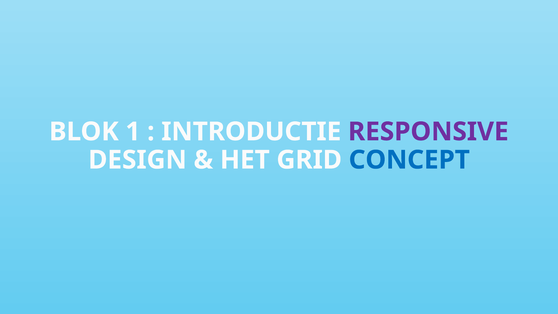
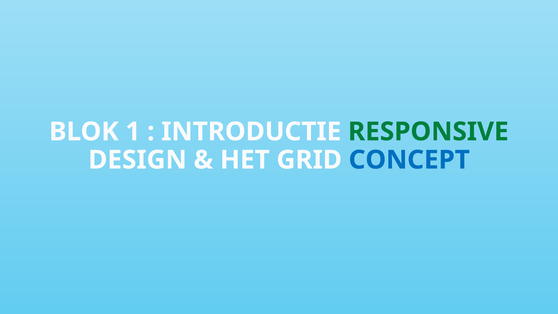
RESPONSIVE colour: purple -> green (428, 132)
